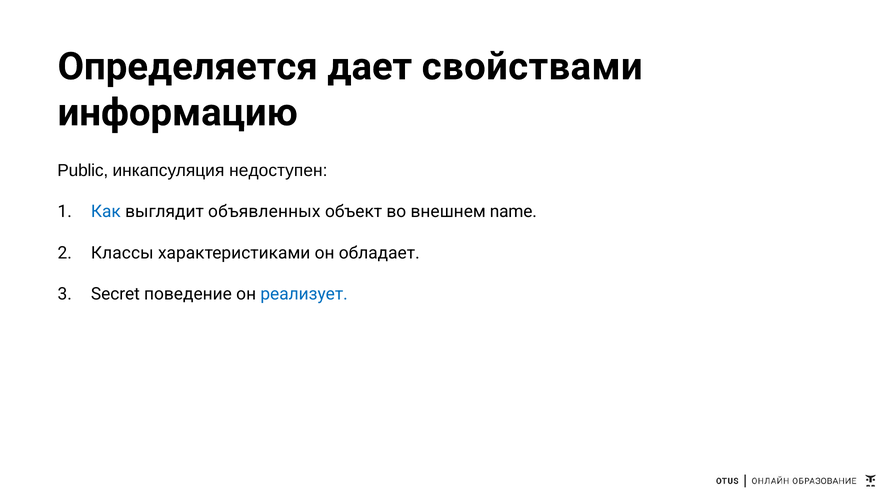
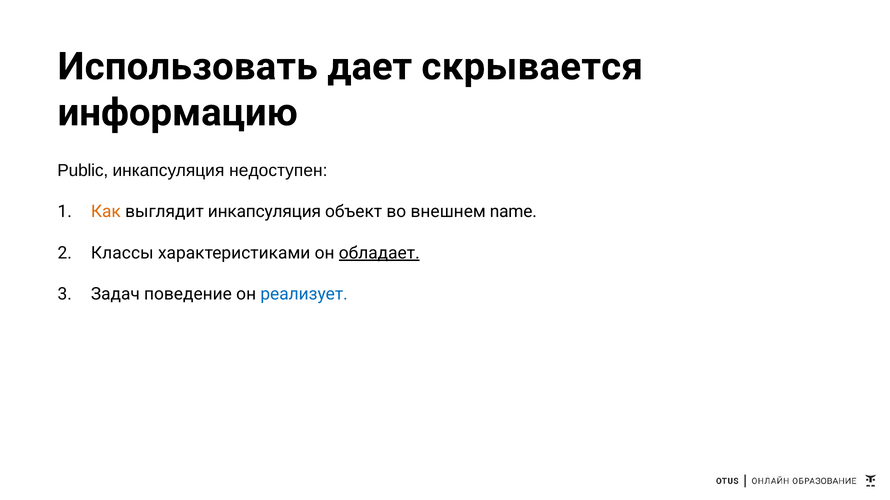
Определяется: Определяется -> Использовать (188, 67)
свойствами: свойствами -> скрывается (532, 67)
Как colour: blue -> orange (106, 212)
выглядит объявленных: объявленных -> инкапсуляция (264, 212)
обладает underline: none -> present (379, 253)
Secret: Secret -> Задач (115, 294)
